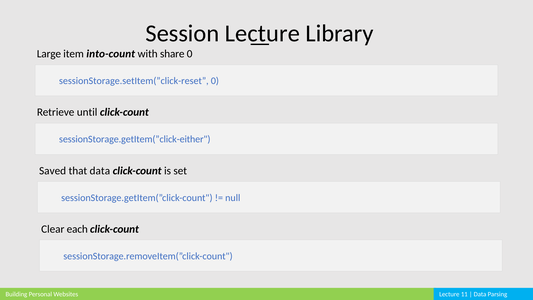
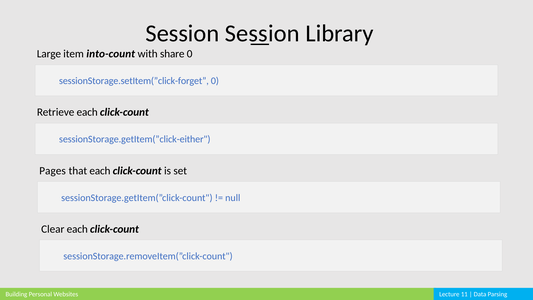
Session Lecture: Lecture -> Session (262, 33)
sessionStorage.setItem(”click-reset: sessionStorage.setItem(”click-reset -> sessionStorage.setItem(”click-forget (134, 81)
Retrieve until: until -> each (87, 112)
Saved: Saved -> Pages (53, 171)
that data: data -> each (100, 171)
